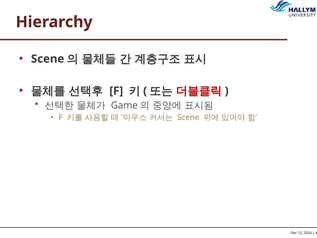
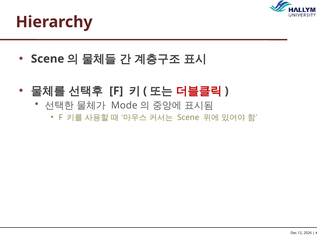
Game: Game -> Mode (124, 105)
